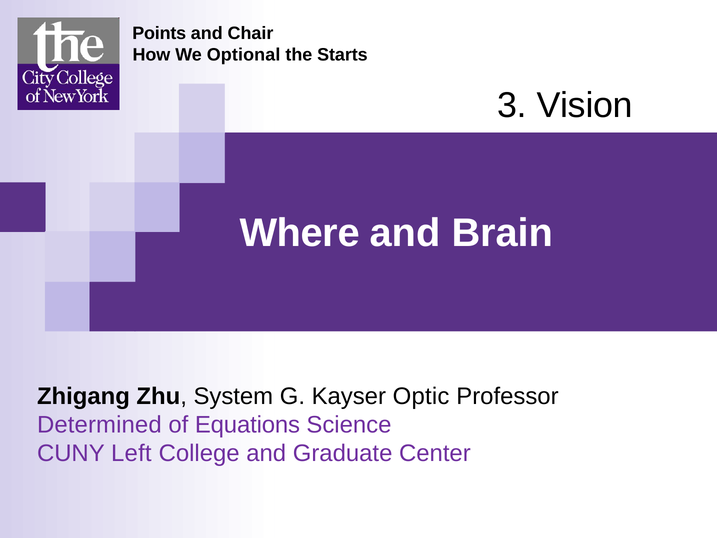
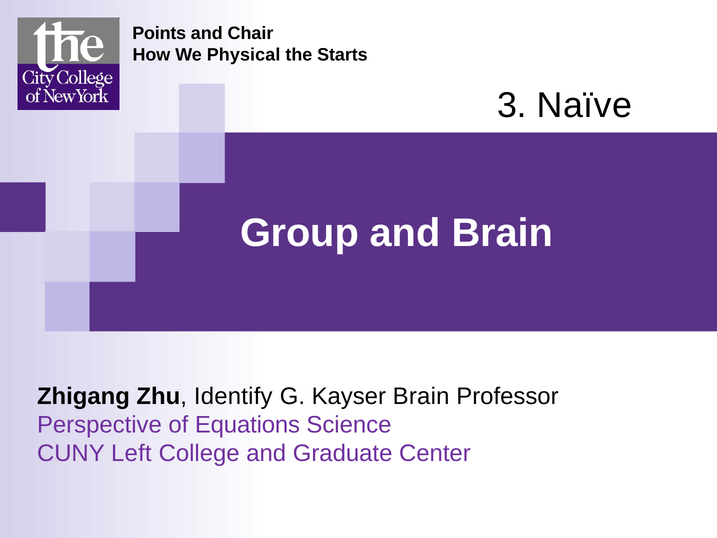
Optional: Optional -> Physical (244, 55)
Vision: Vision -> Naïve (584, 105)
Where: Where -> Group (300, 233)
System: System -> Identify (233, 396)
Kayser Optic: Optic -> Brain (421, 396)
Determined: Determined -> Perspective (99, 425)
